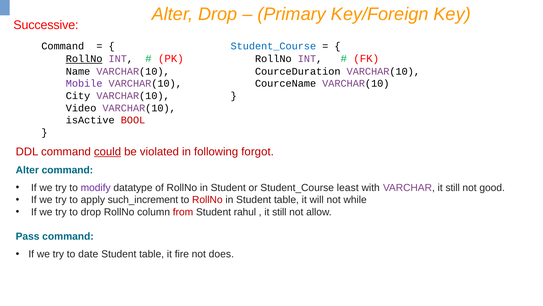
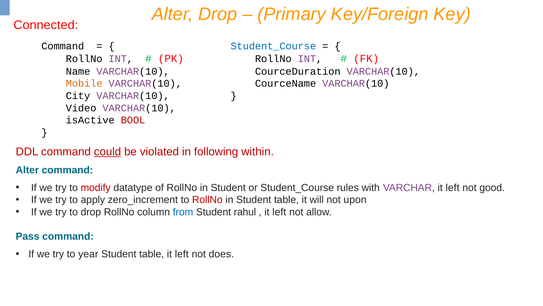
Successive: Successive -> Connected (46, 25)
RollNo underline: present -> none (84, 59)
Mobile colour: purple -> orange (84, 83)
forgot: forgot -> within (258, 151)
modify colour: purple -> red (96, 187)
least: least -> rules (348, 187)
VARCHAR it still: still -> left (453, 187)
such_increment: such_increment -> zero_increment (143, 200)
while: while -> upon (355, 200)
from colour: red -> blue (183, 212)
still: still -> left (279, 212)
date: date -> year (88, 254)
table it fire: fire -> left (182, 254)
